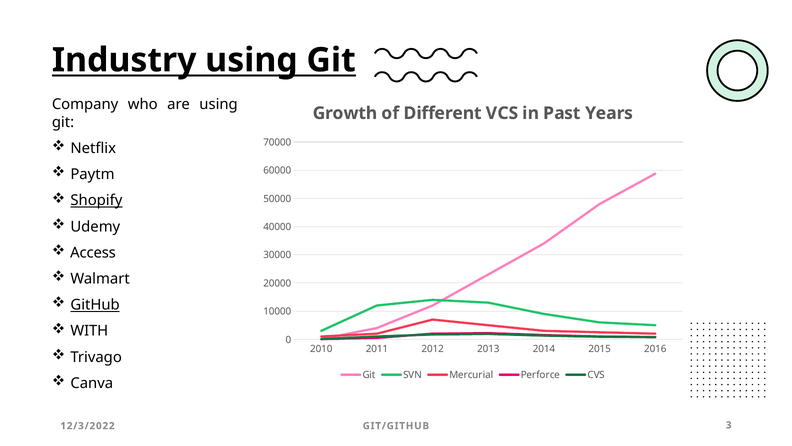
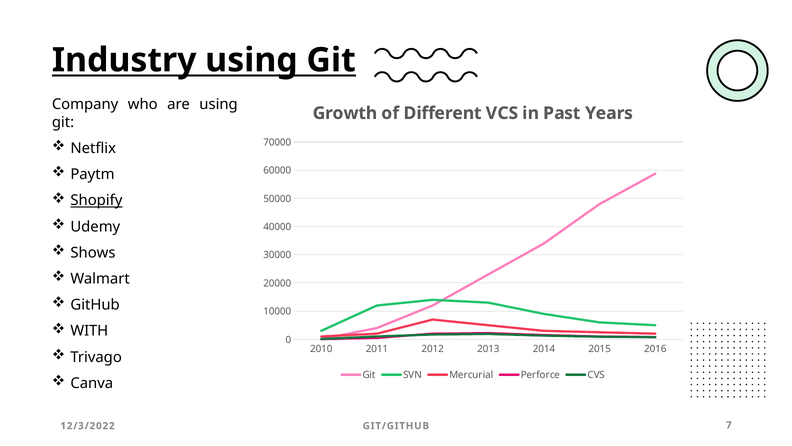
Access: Access -> Shows (93, 252)
GitHub underline: present -> none (95, 305)
3: 3 -> 7 (729, 425)
